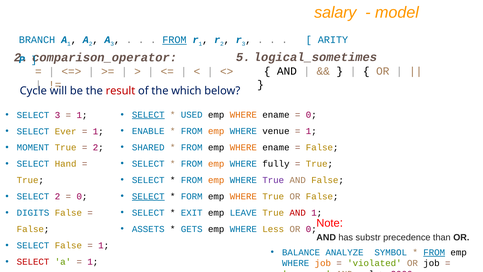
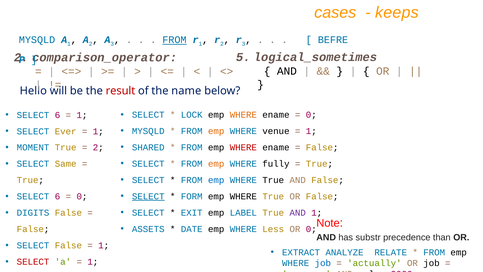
salary: salary -> cases (335, 13)
model: model -> keeps (397, 13)
BRANCH: BRANCH -> MYSQLD (37, 40)
ARITY: ARITY -> BEFRE (333, 40)
Cycle: Cycle -> Hello (33, 91)
which: which -> name (186, 91)
SELECT underline: present -> none (148, 115)
USED: USED -> LOCK (192, 115)
3: 3 -> 6 (57, 115)
ENABLE: ENABLE -> MYSQLD (148, 131)
WHERE colour: orange -> red (243, 147)
Hand: Hand -> Same (66, 164)
emp colour: orange -> blue (216, 180)
True colour: purple -> black (273, 180)
WHERE colour: orange -> black (243, 196)
2: 2 -> 6 (57, 196)
LEAVE: LEAVE -> LABEL (243, 213)
AND colour: red -> purple (298, 213)
GETS: GETS -> DATE (192, 229)
BALANCE: BALANCE -> EXTRACT (301, 252)
SYMBOL: SYMBOL -> RELATE (391, 252)
FROM underline: present -> none (434, 252)
job colour: orange -> blue (323, 263)
violated: violated -> actually (374, 263)
